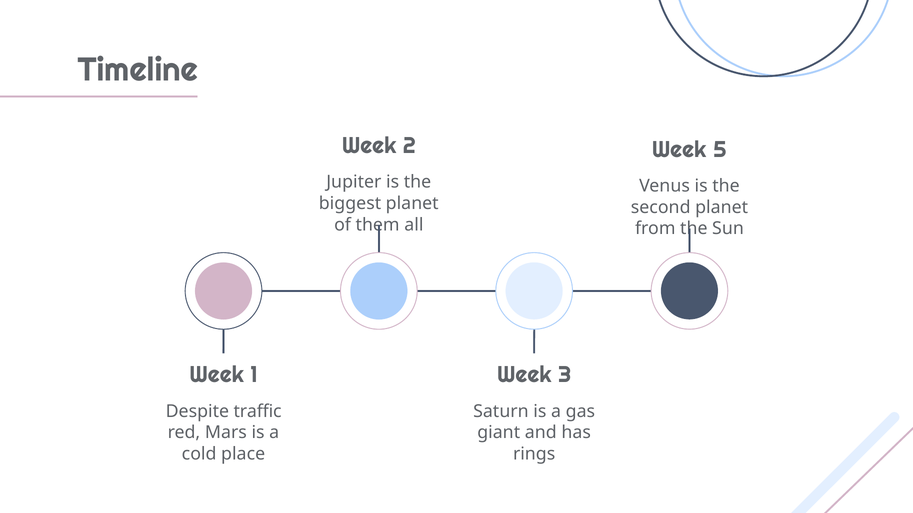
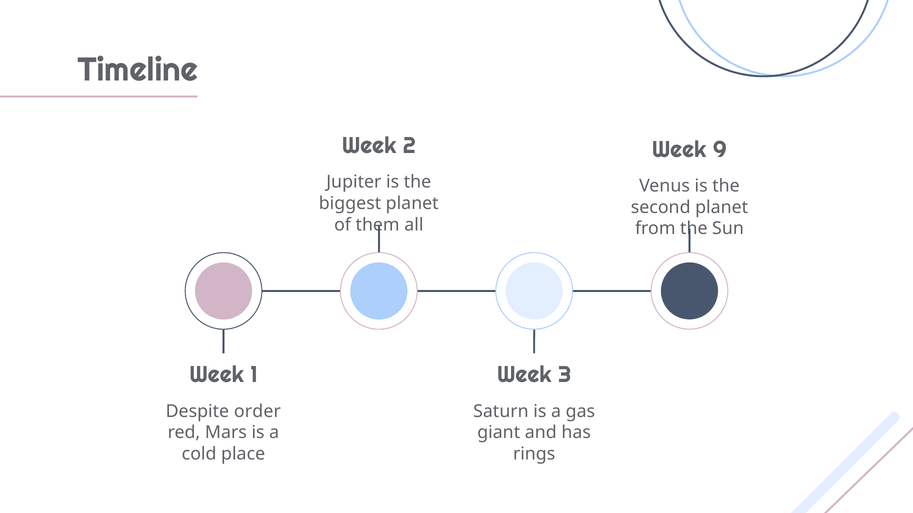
5: 5 -> 9 (720, 150)
traffic: traffic -> order (257, 412)
